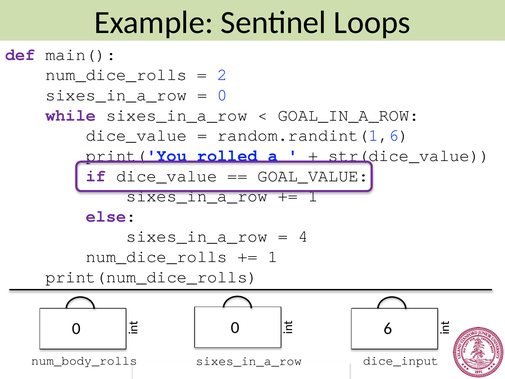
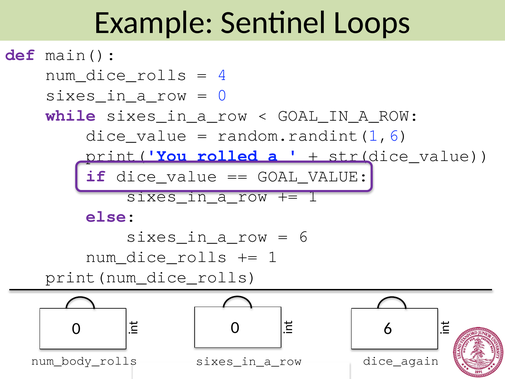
2: 2 -> 4 (222, 75)
4: 4 -> 6 (303, 236)
dice_input: dice_input -> dice_again (401, 360)
